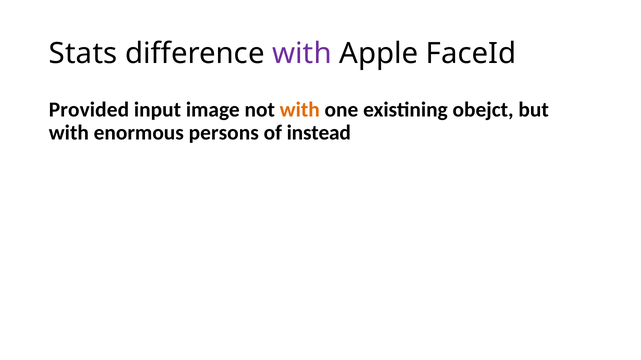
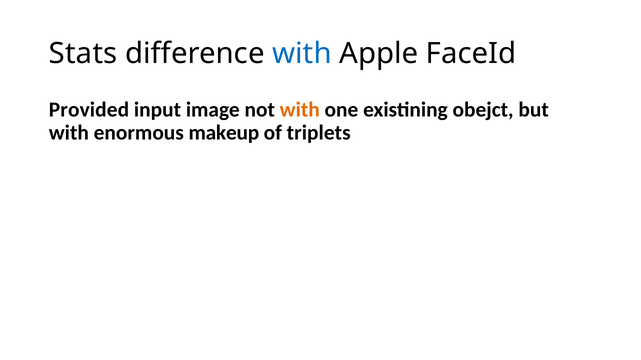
with colour: purple -> blue (302, 54)
persons: persons -> makeup (224, 133)
instead: instead -> triplets (319, 133)
